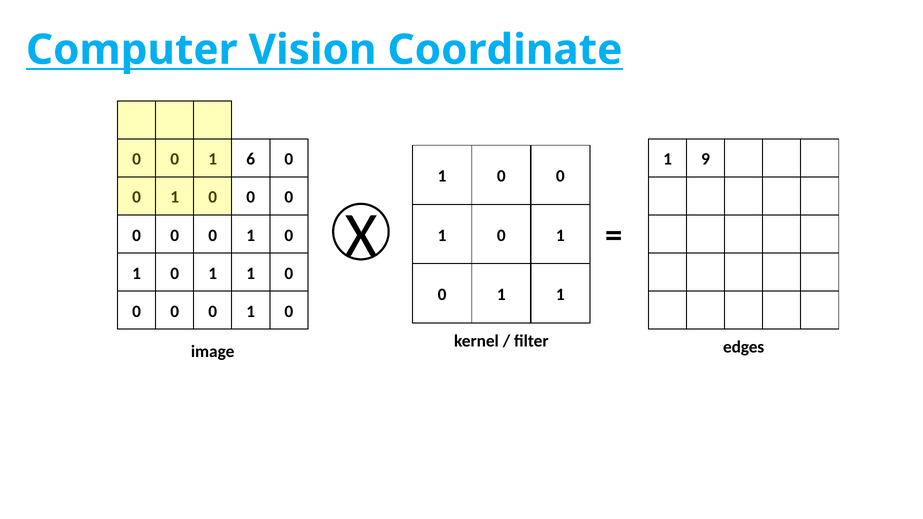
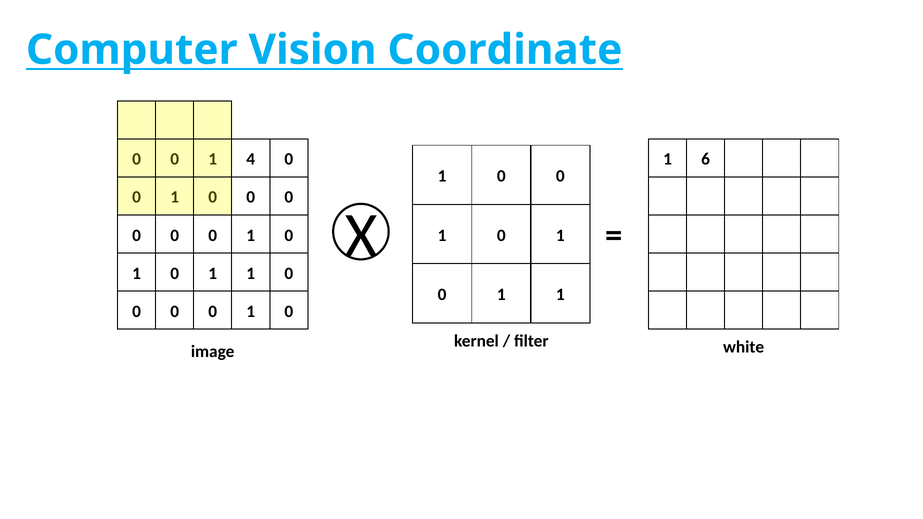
6: 6 -> 4 (251, 159)
9: 9 -> 6 (706, 159)
edges: edges -> white (744, 347)
